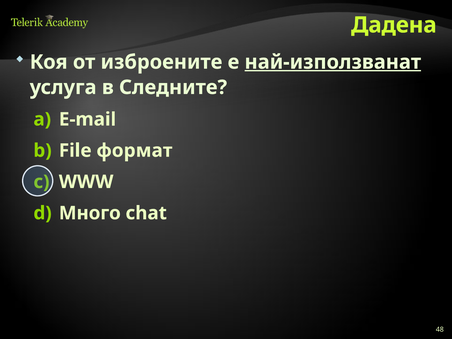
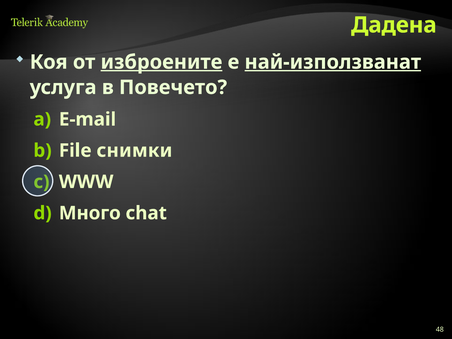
изброените underline: none -> present (161, 62)
Следните: Следните -> Повечето (173, 87)
формат: формат -> снимки (134, 151)
